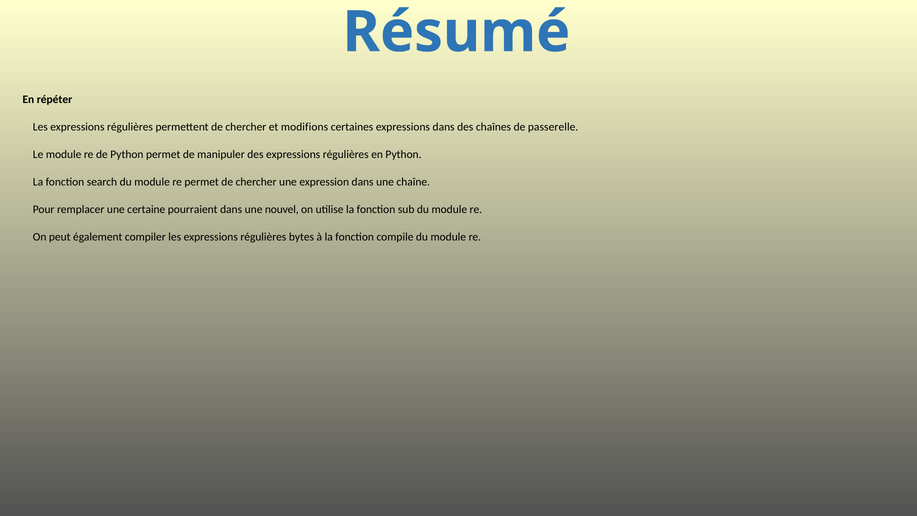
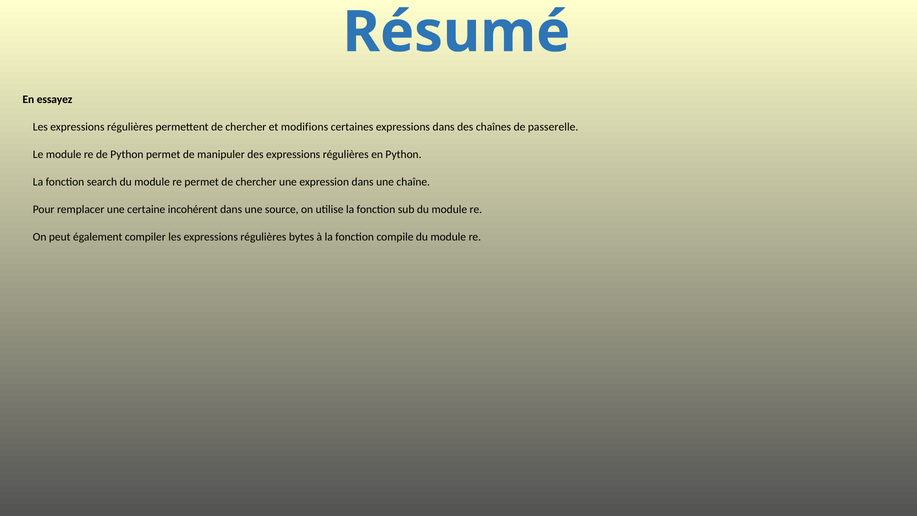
répéter: répéter -> essayez (55, 99)
pourraient: pourraient -> incohérent (193, 209)
nouvel: nouvel -> source (282, 209)
